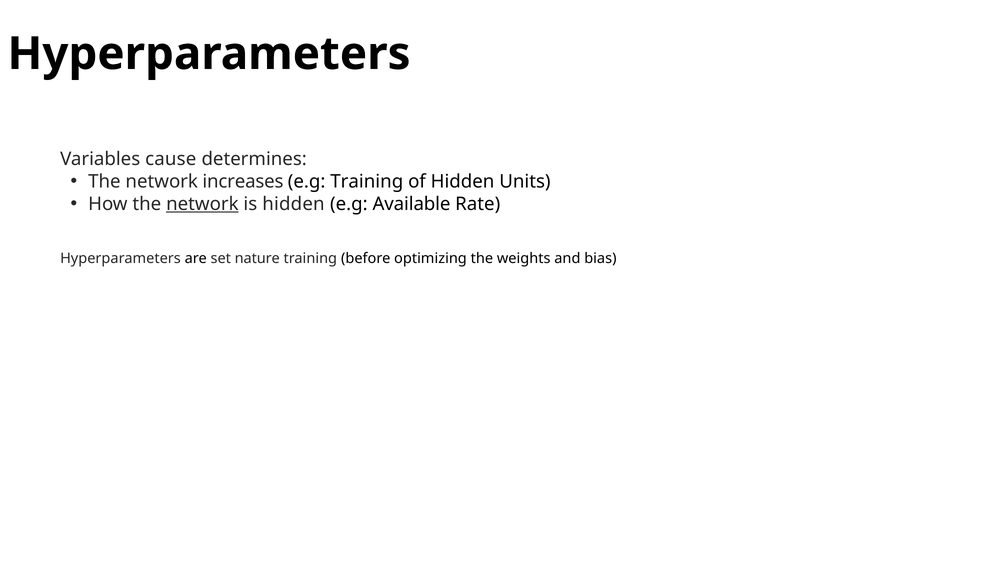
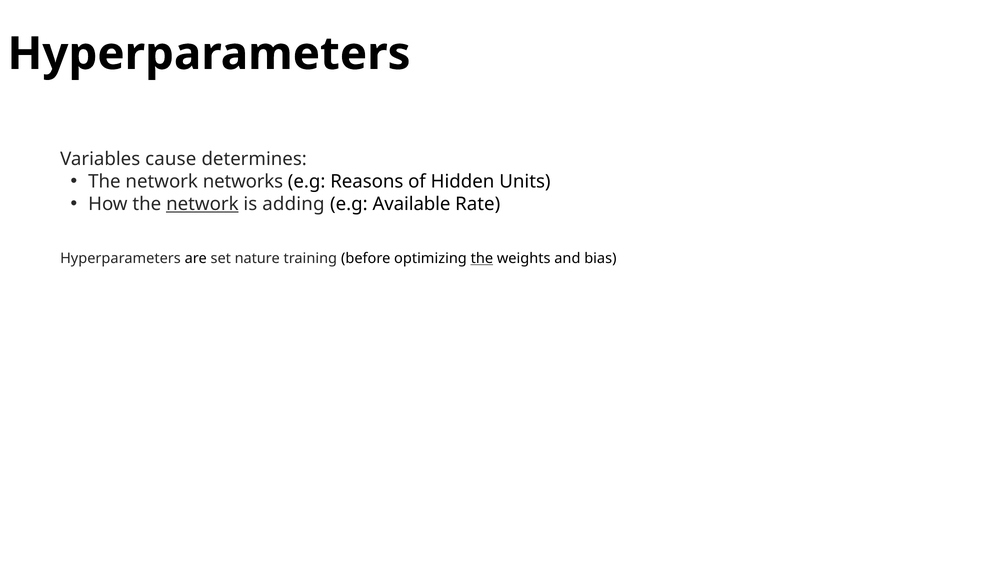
increases: increases -> networks (243, 181)
e.g Training: Training -> Reasons (367, 181)
is hidden: hidden -> adding (293, 204)
the underline: none -> present (482, 258)
